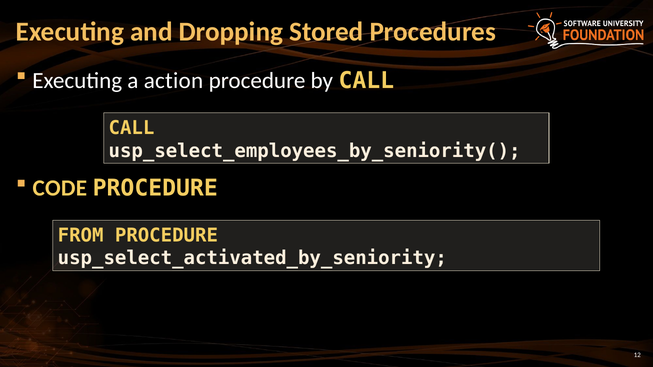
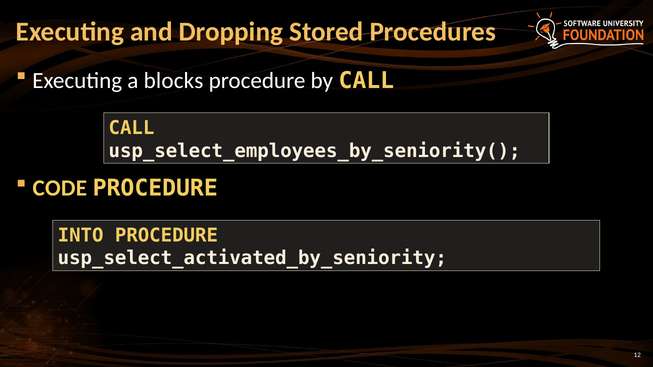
action: action -> blocks (174, 80)
FROM: FROM -> INTO (81, 236)
